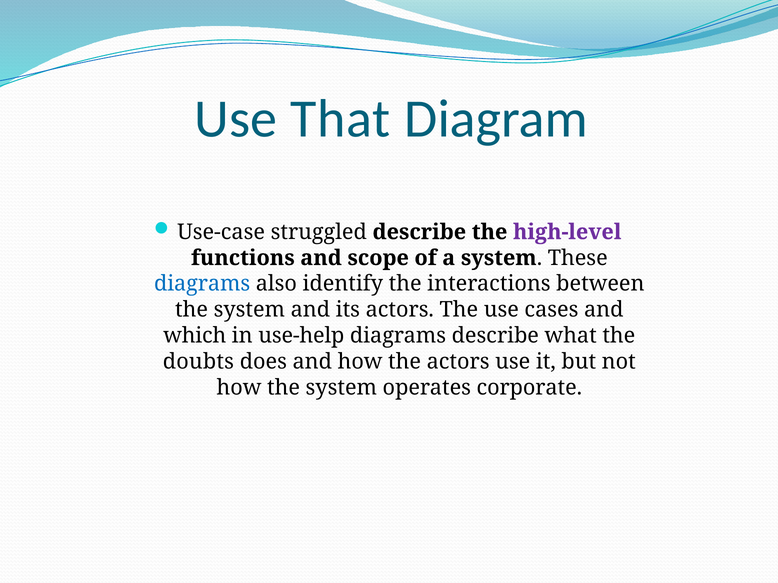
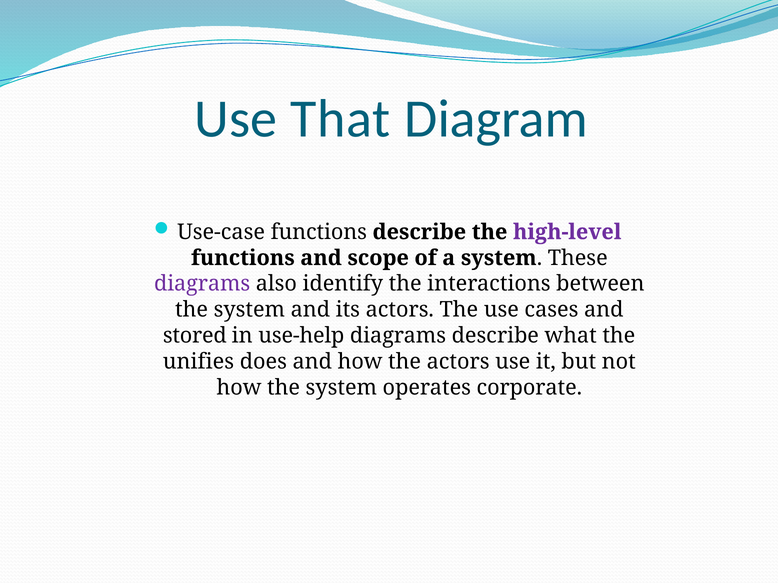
Use-case struggled: struggled -> functions (319, 232)
diagrams colour: blue -> purple (202, 284)
which: which -> stored (195, 336)
doubts: doubts -> unifies (198, 362)
